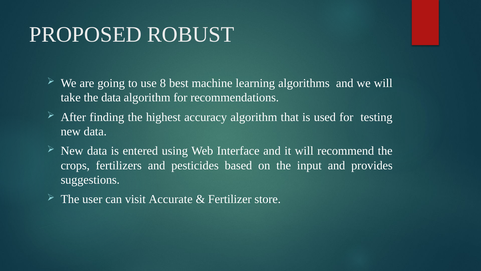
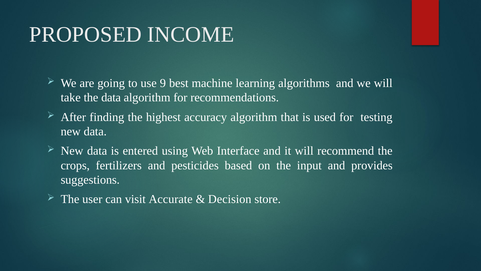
ROBUST: ROBUST -> INCOME (191, 34)
8: 8 -> 9 (163, 83)
Fertilizer: Fertilizer -> Decision (230, 199)
